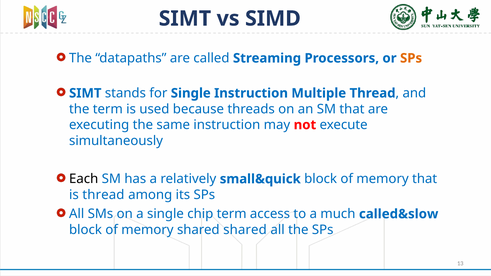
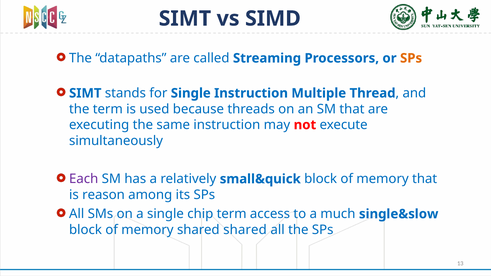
Each colour: black -> purple (84, 179)
is thread: thread -> reason (103, 195)
called&slow: called&slow -> single&slow (399, 214)
